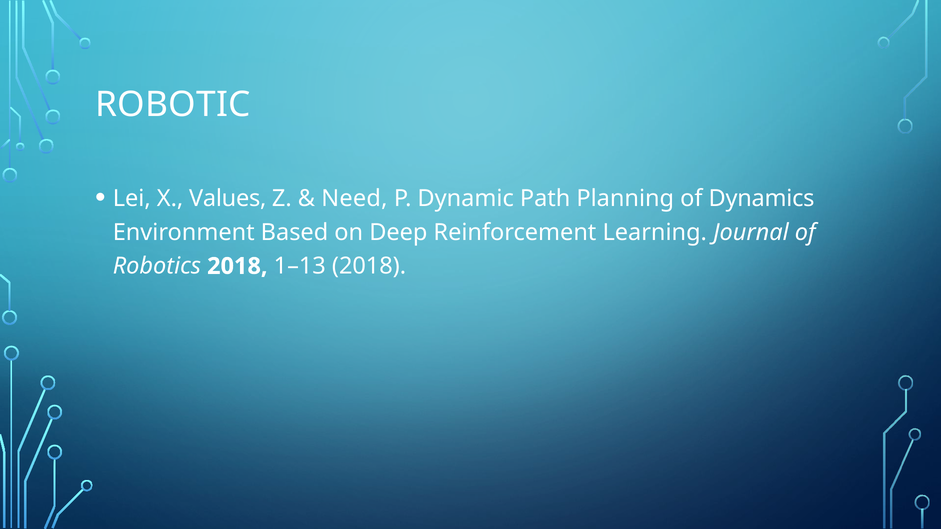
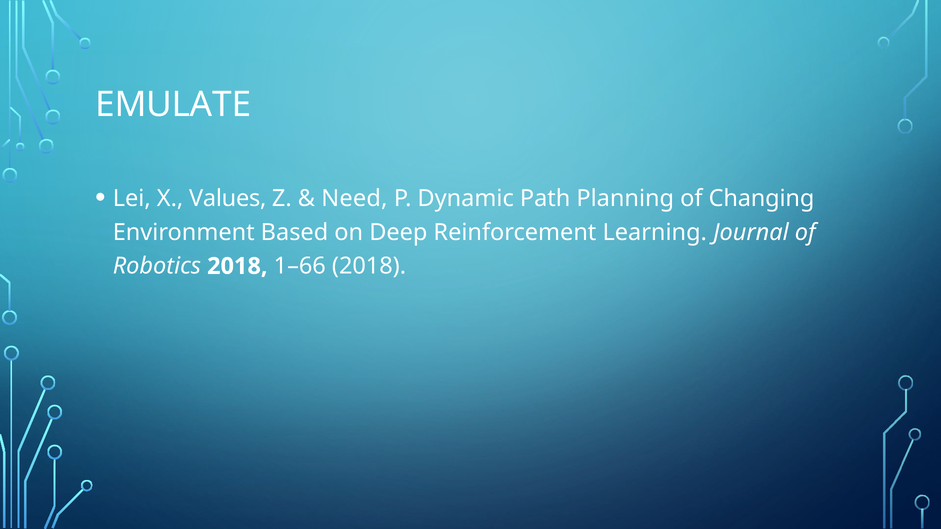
ROBOTIC: ROBOTIC -> EMULATE (173, 105)
Dynamics: Dynamics -> Changing (762, 199)
1–13: 1–13 -> 1–66 (300, 266)
